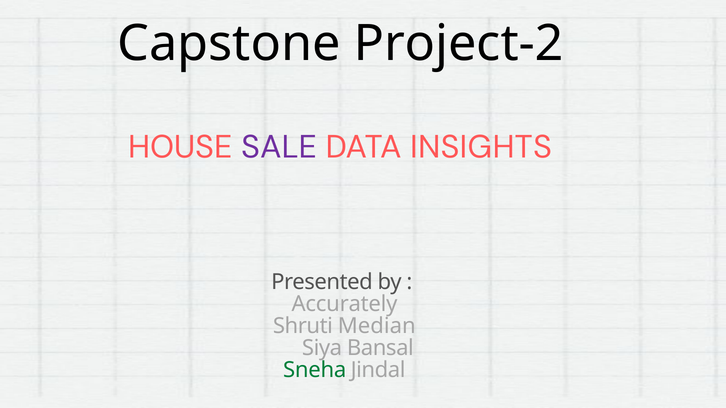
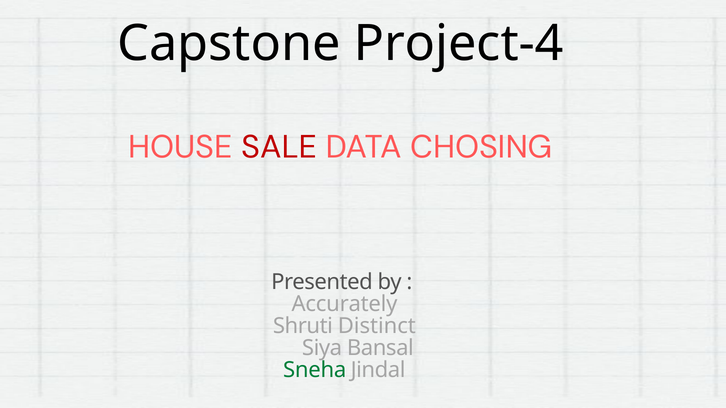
Project-2: Project-2 -> Project-4 (459, 44)
SALE colour: purple -> red (279, 147)
INSIGHTS: INSIGHTS -> CHOSING (481, 147)
Median: Median -> Distinct (377, 326)
